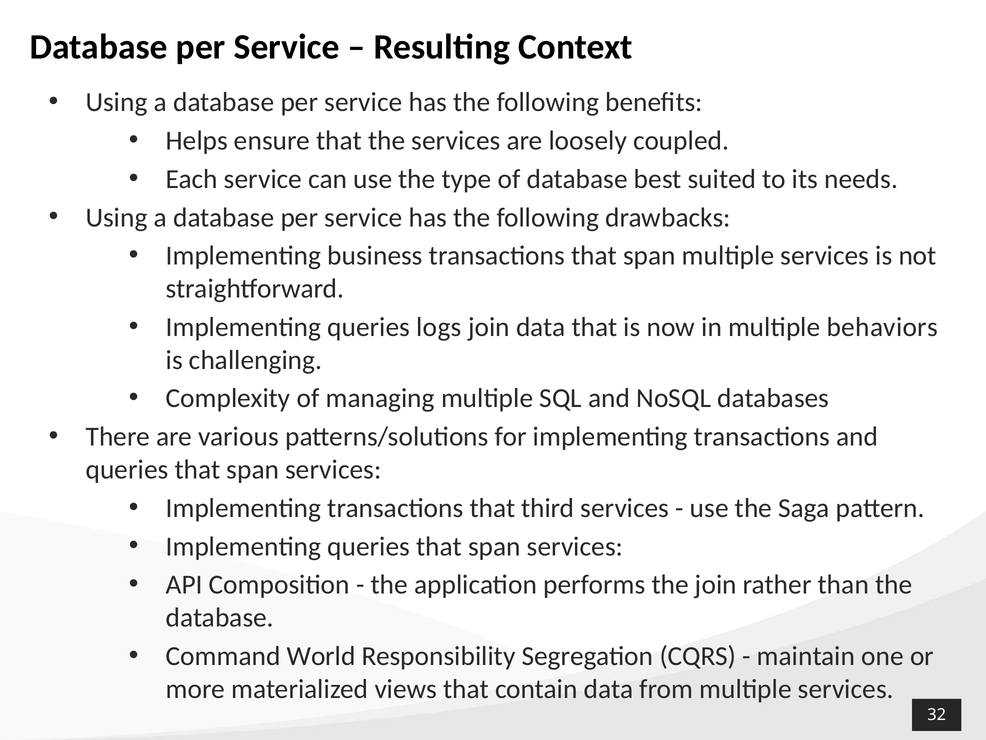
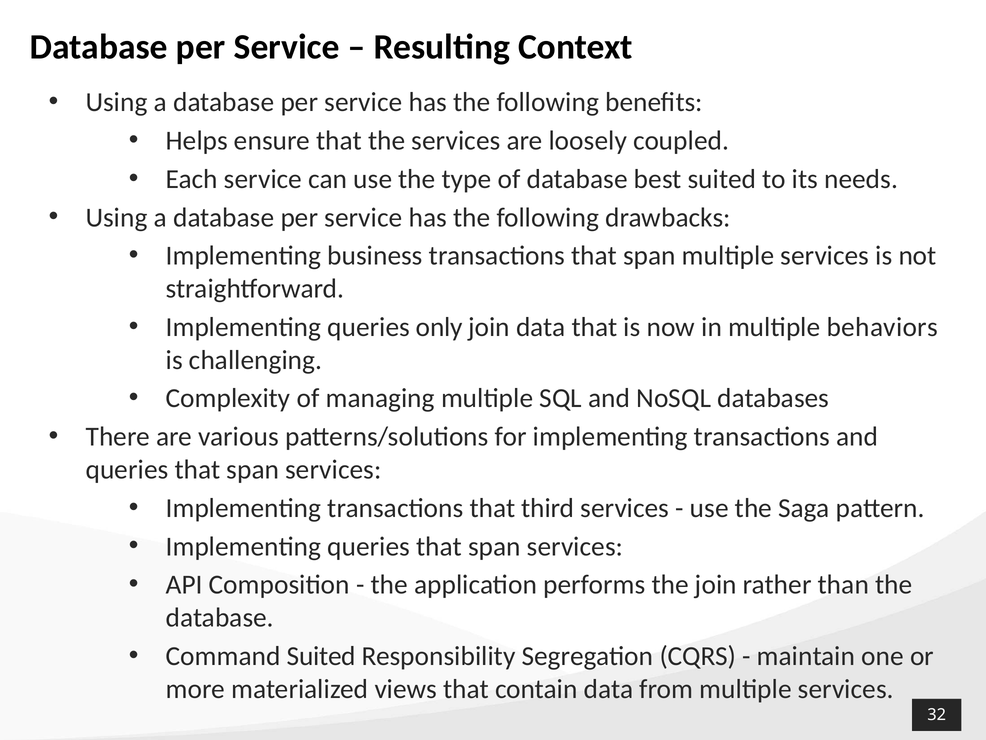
logs: logs -> only (439, 327)
Command World: World -> Suited (321, 656)
